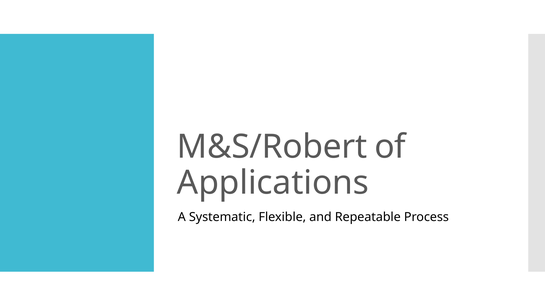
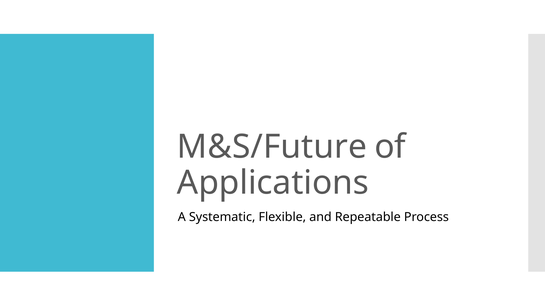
M&S/Robert: M&S/Robert -> M&S/Future (272, 147)
